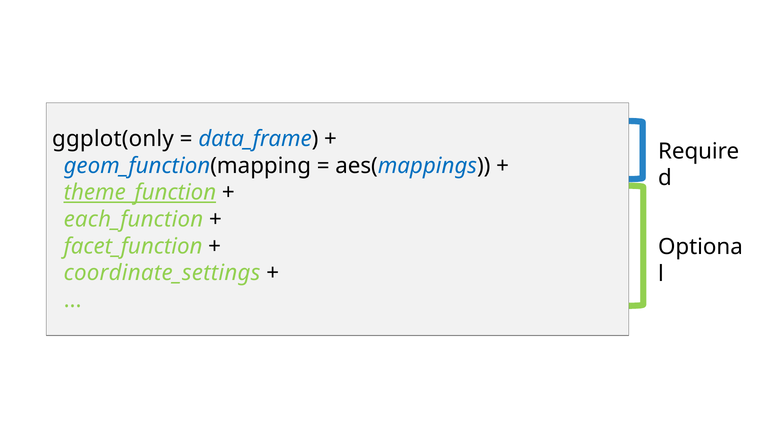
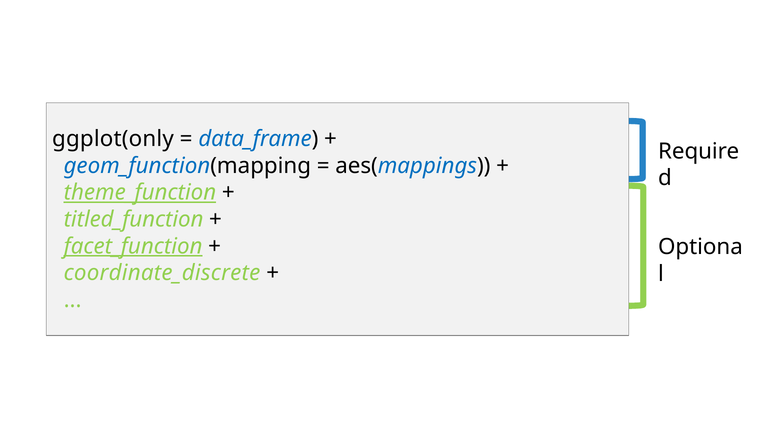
each_function: each_function -> titled_function (134, 219)
facet_function underline: none -> present (133, 246)
coordinate_settings: coordinate_settings -> coordinate_discrete (162, 273)
